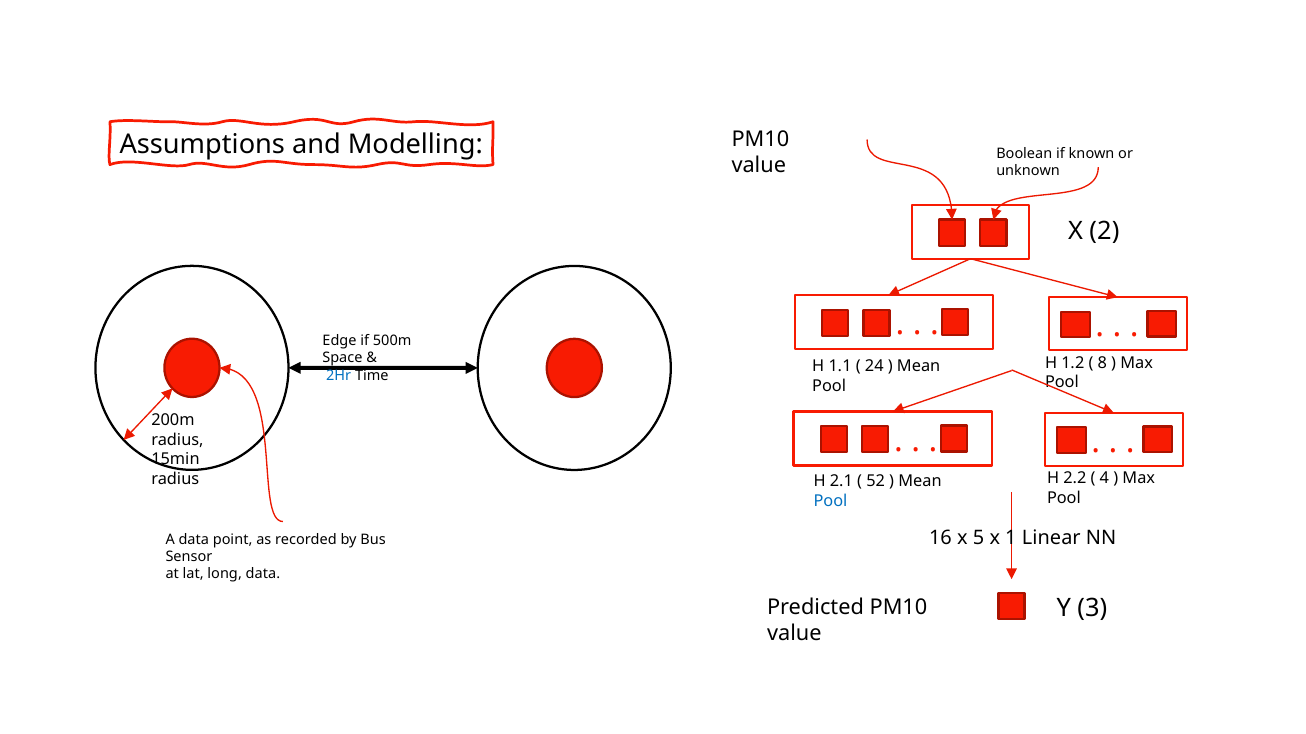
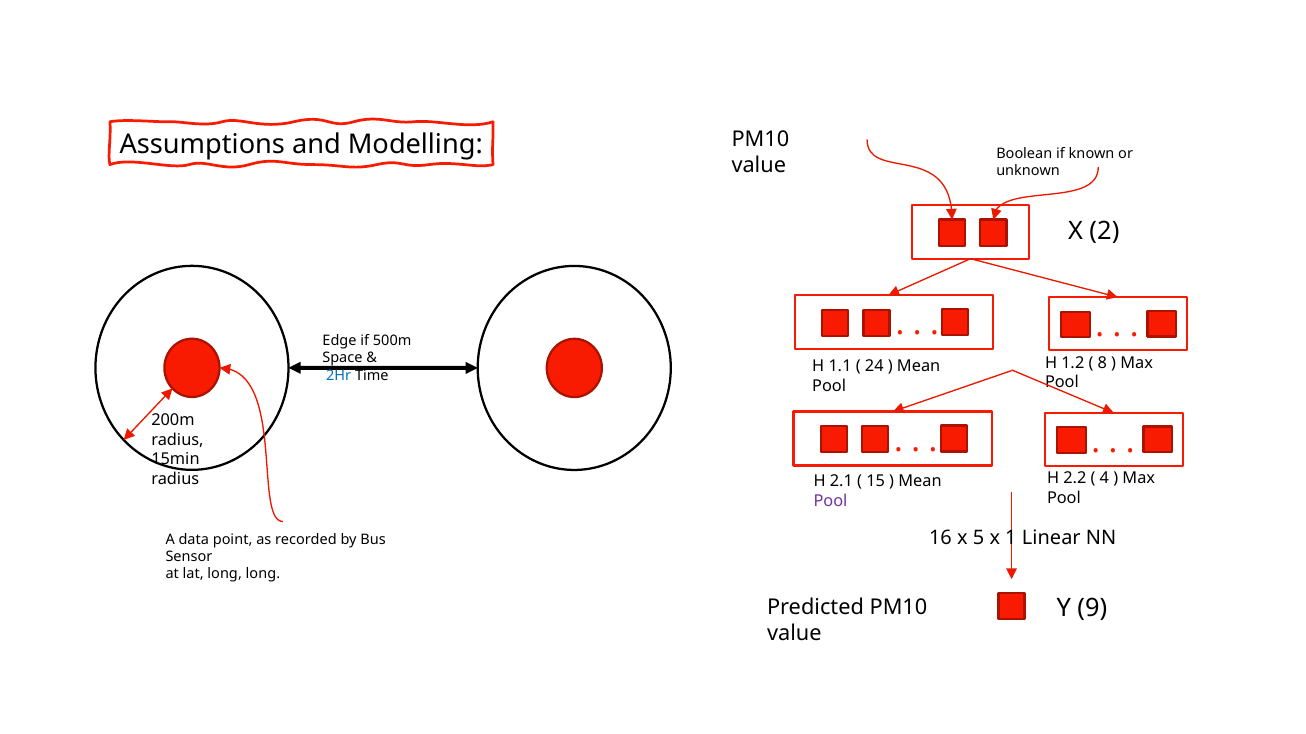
52: 52 -> 15 (876, 481)
Pool colour: blue -> purple (831, 501)
long data: data -> long (263, 575)
3: 3 -> 9 (1092, 609)
